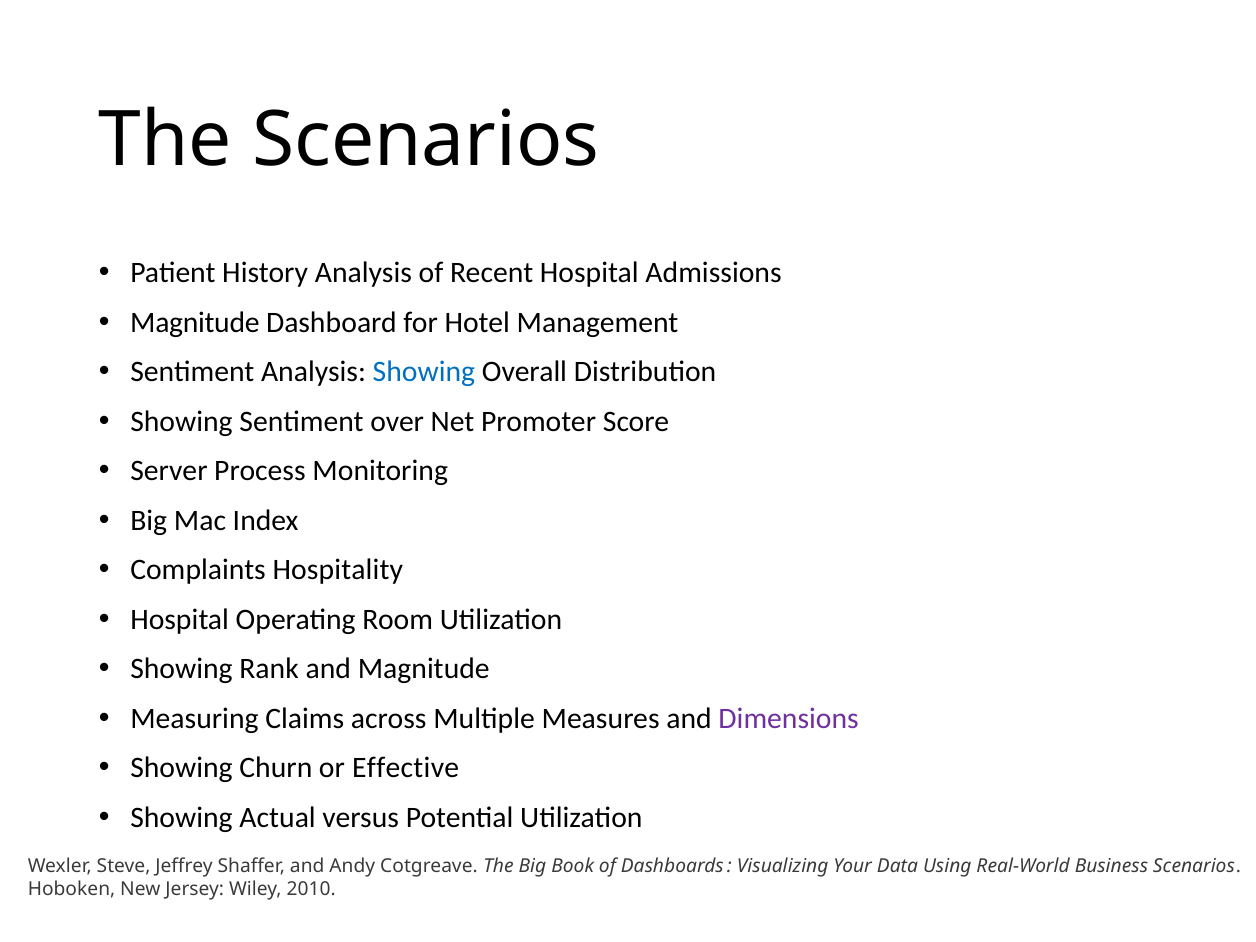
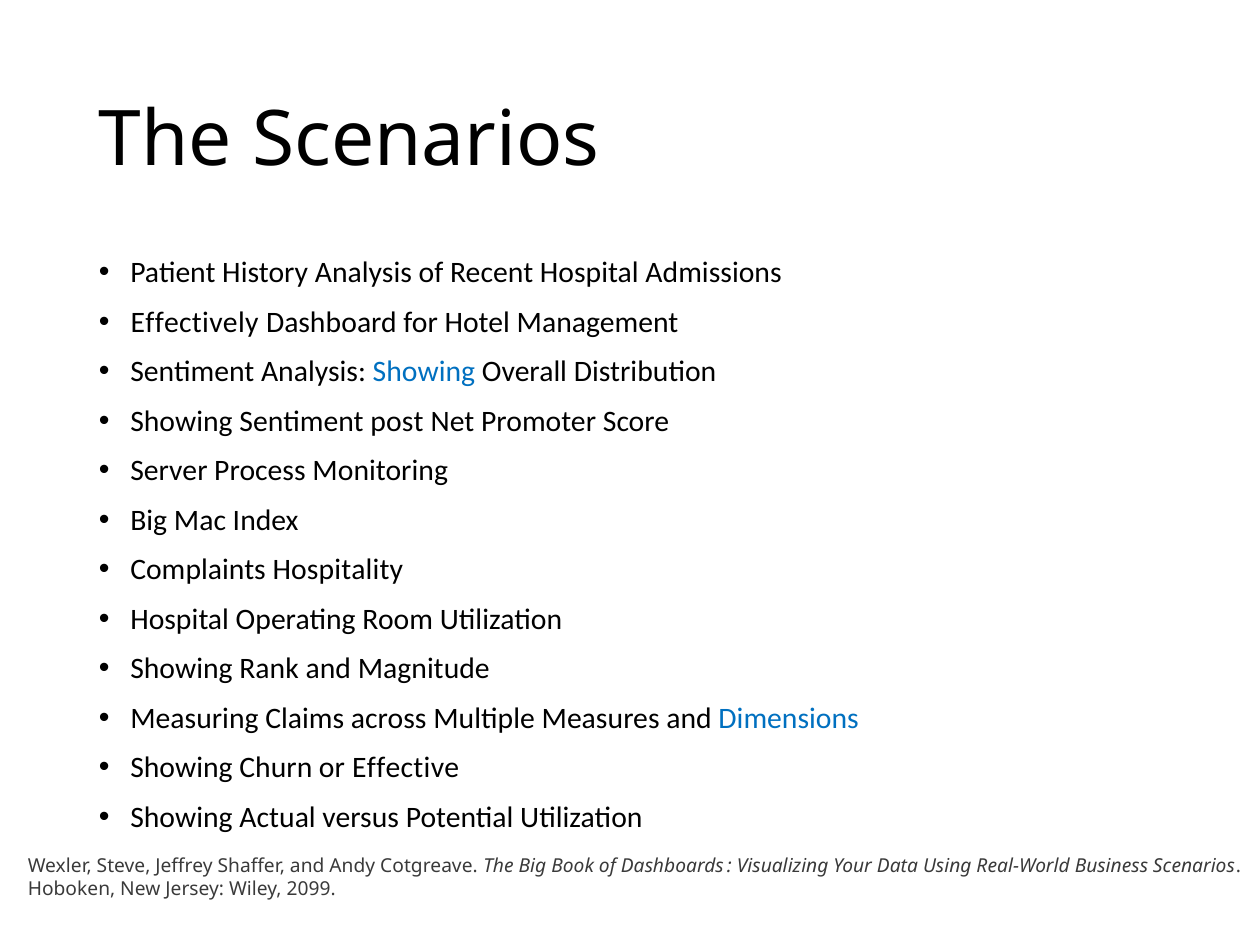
Magnitude: Magnitude -> Effectively (195, 322)
over: over -> post (397, 421)
Dimensions colour: purple -> blue (789, 718)
2010: 2010 -> 2099 (311, 889)
